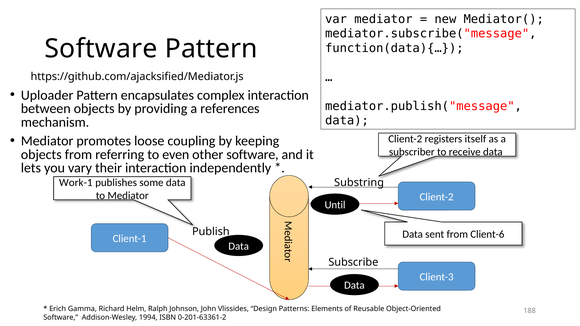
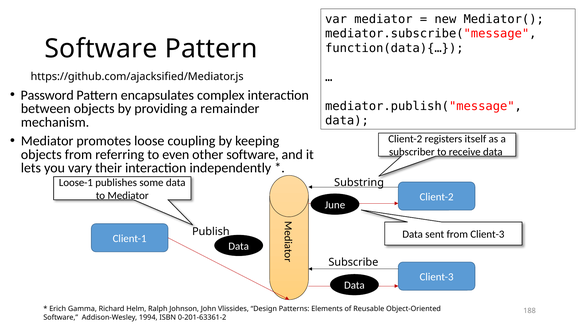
Uploader: Uploader -> Password (47, 95)
references: references -> remainder (230, 109)
Work-1: Work-1 -> Loose-1 (76, 183)
Until: Until -> June (335, 205)
from Client-6: Client-6 -> Client-3 (487, 234)
